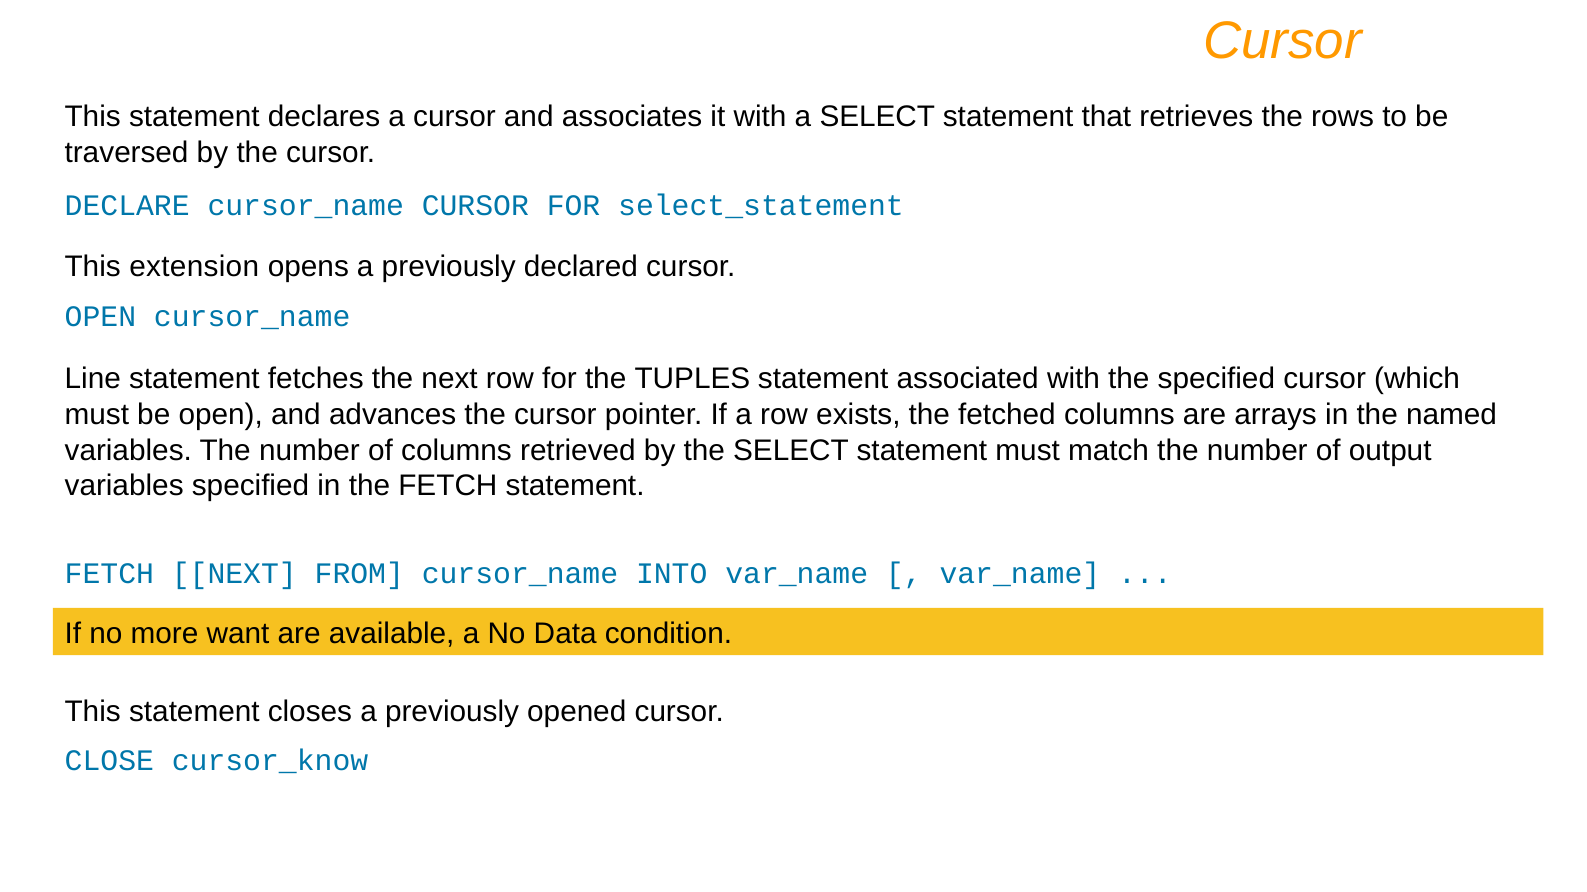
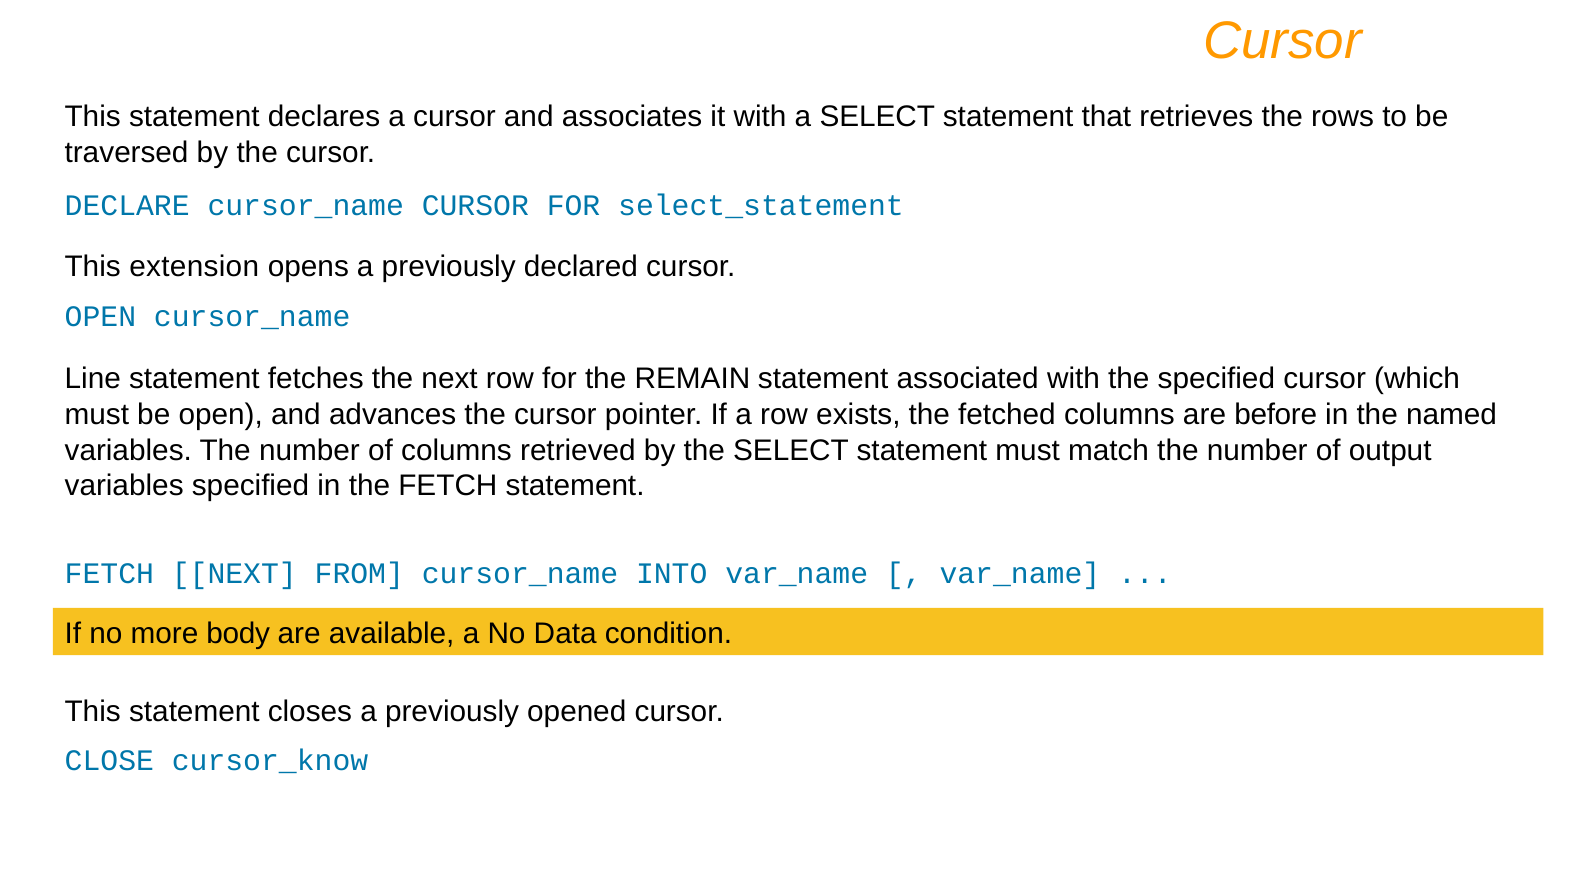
TUPLES: TUPLES -> REMAIN (692, 379)
arrays: arrays -> before (1276, 415)
want: want -> body (238, 634)
